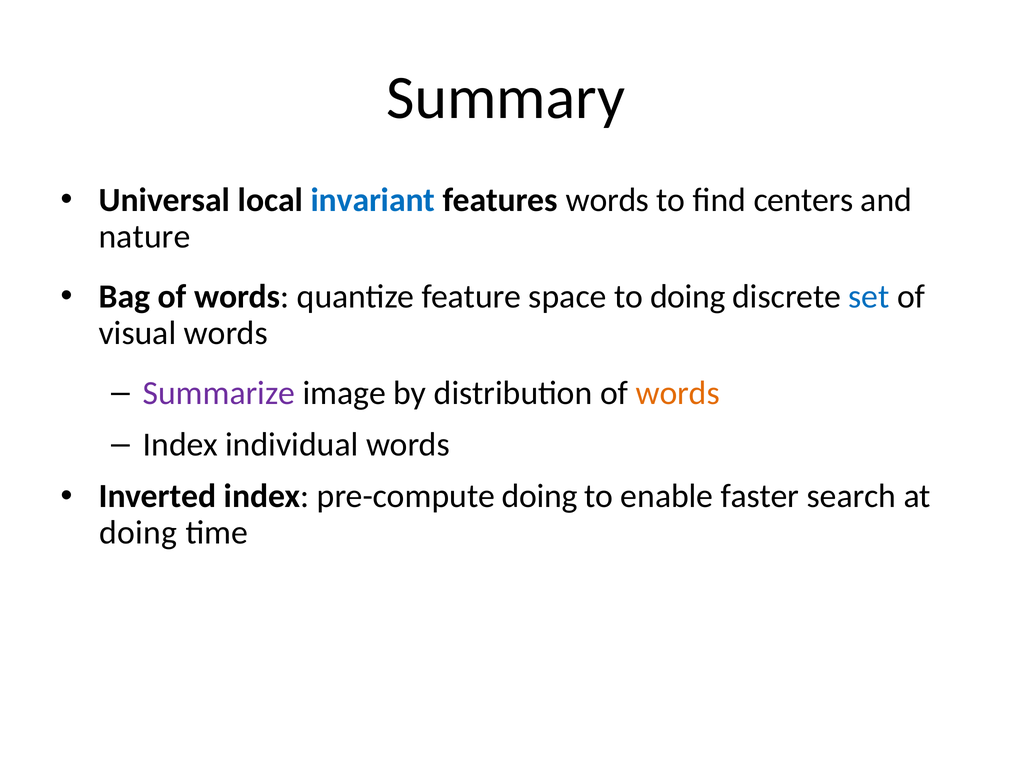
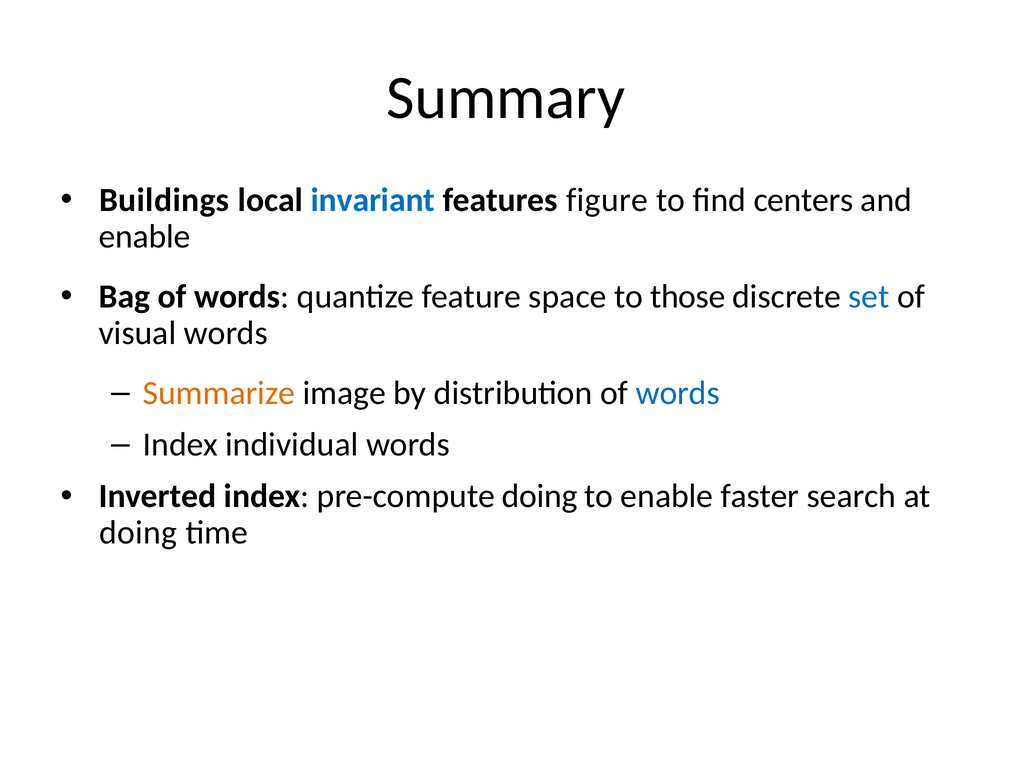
Universal: Universal -> Buildings (164, 200)
features words: words -> figure (607, 200)
nature: nature -> enable (145, 237)
to doing: doing -> those (688, 297)
Summarize colour: purple -> orange (219, 393)
words colour: orange -> blue (678, 393)
